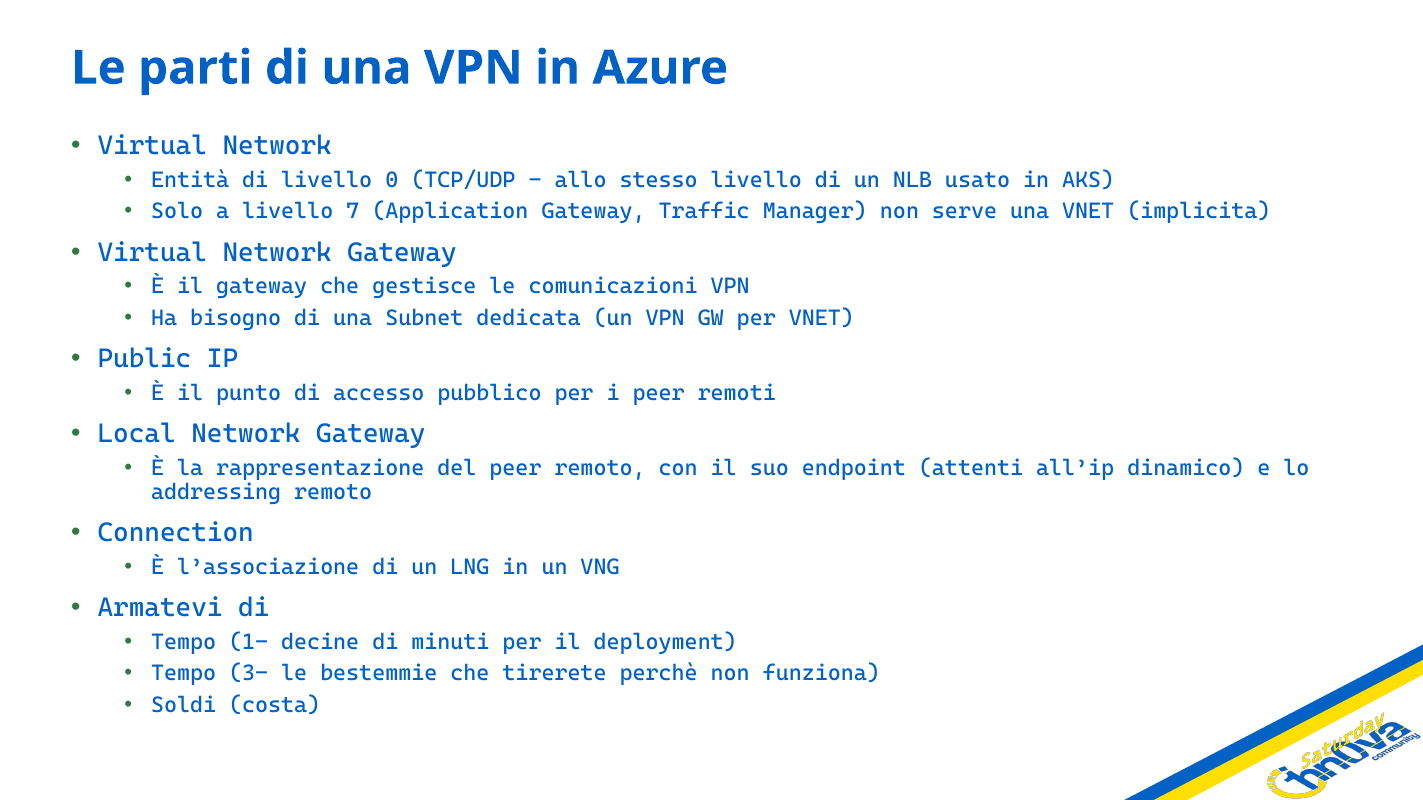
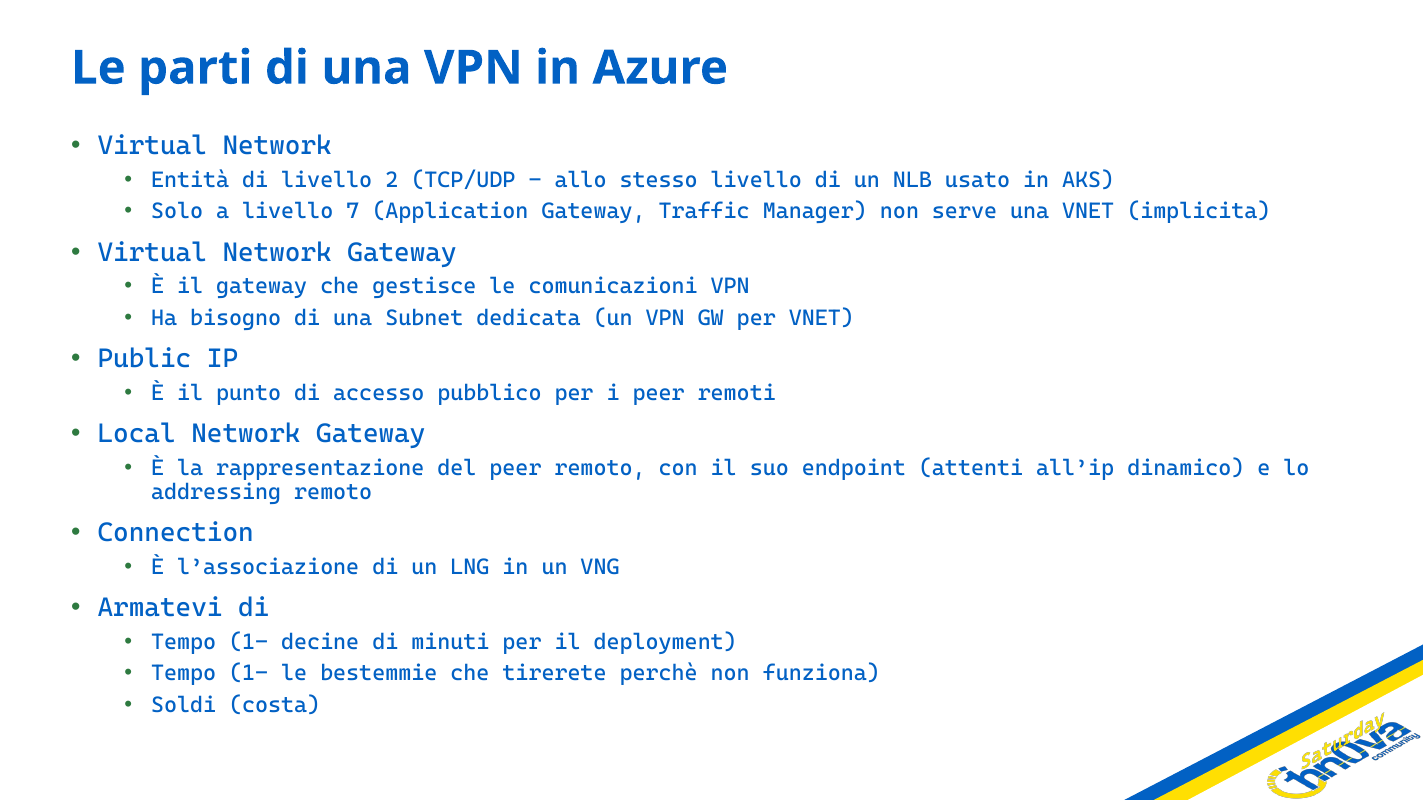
0: 0 -> 2 (392, 180)
3-: 3- -> 1- (249, 674)
